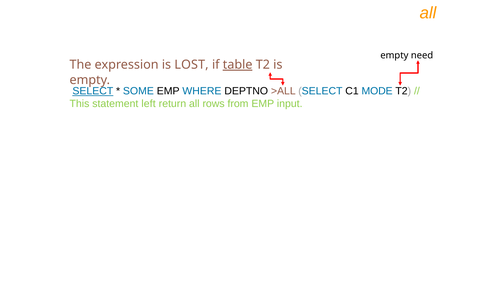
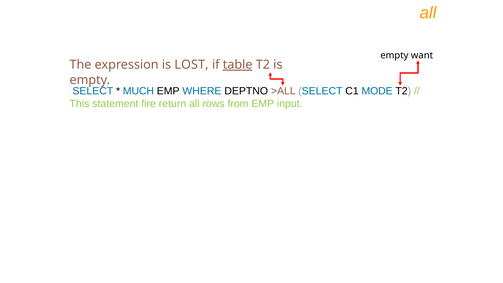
need: need -> want (422, 55)
SELECT underline: present -> none (93, 91)
SOME: SOME -> MUCH (138, 91)
left: left -> fire (149, 104)
